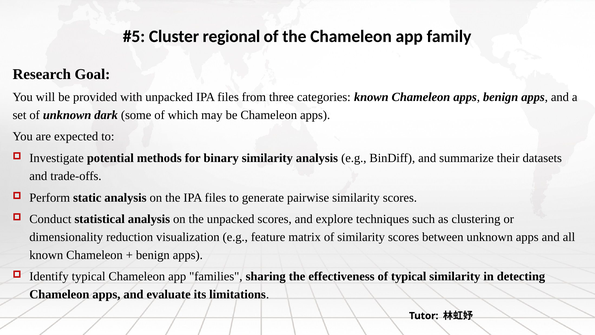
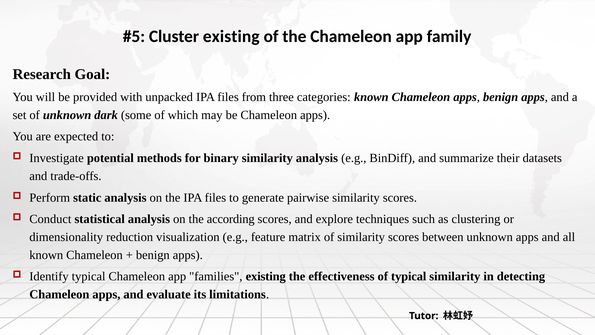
Cluster regional: regional -> existing (231, 36)
the unpacked: unpacked -> according (231, 219)
families sharing: sharing -> existing (266, 276)
